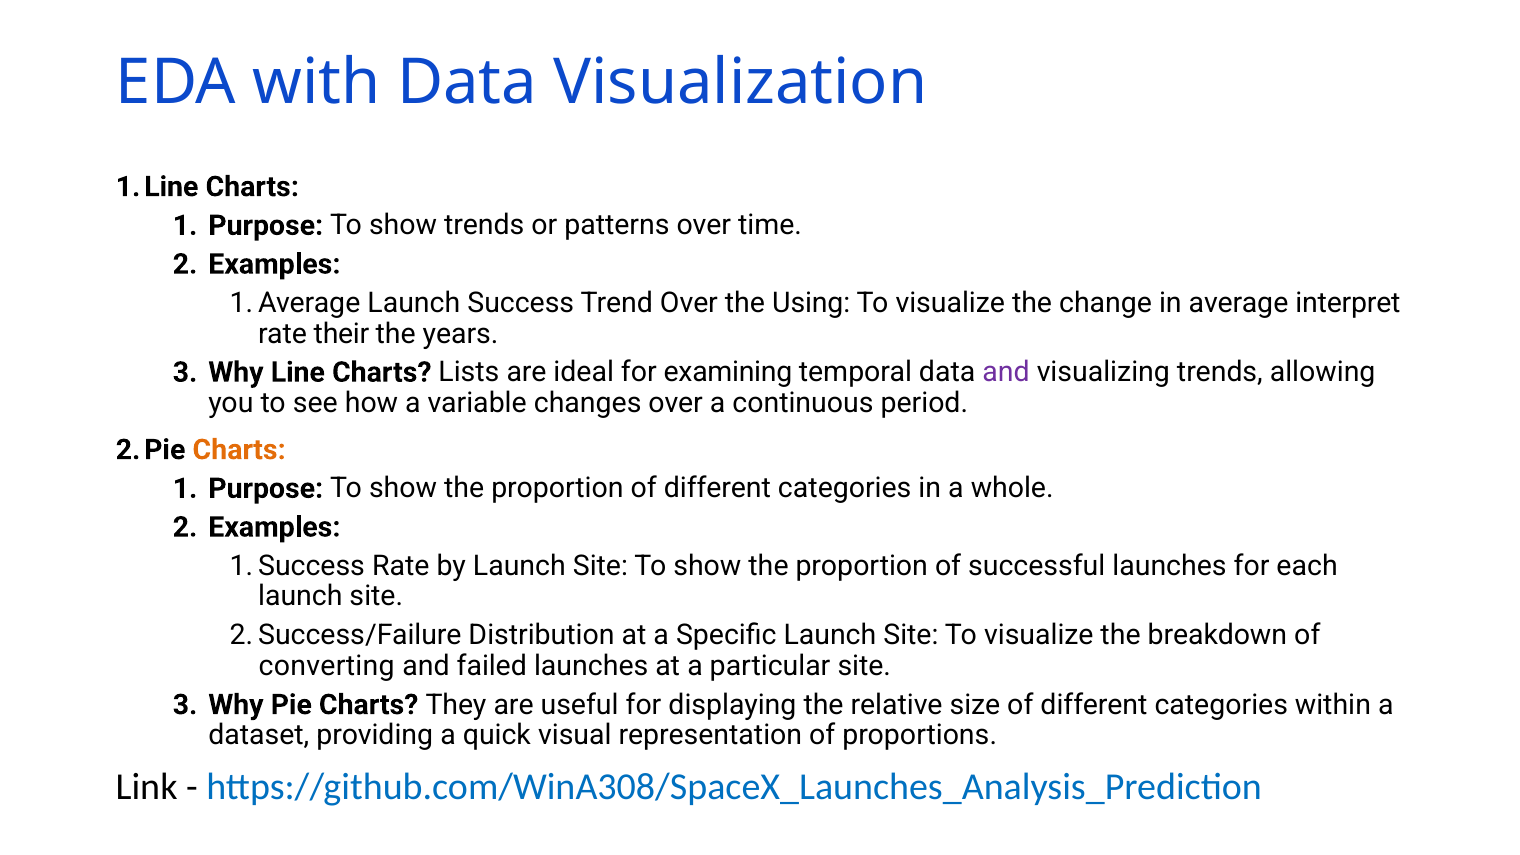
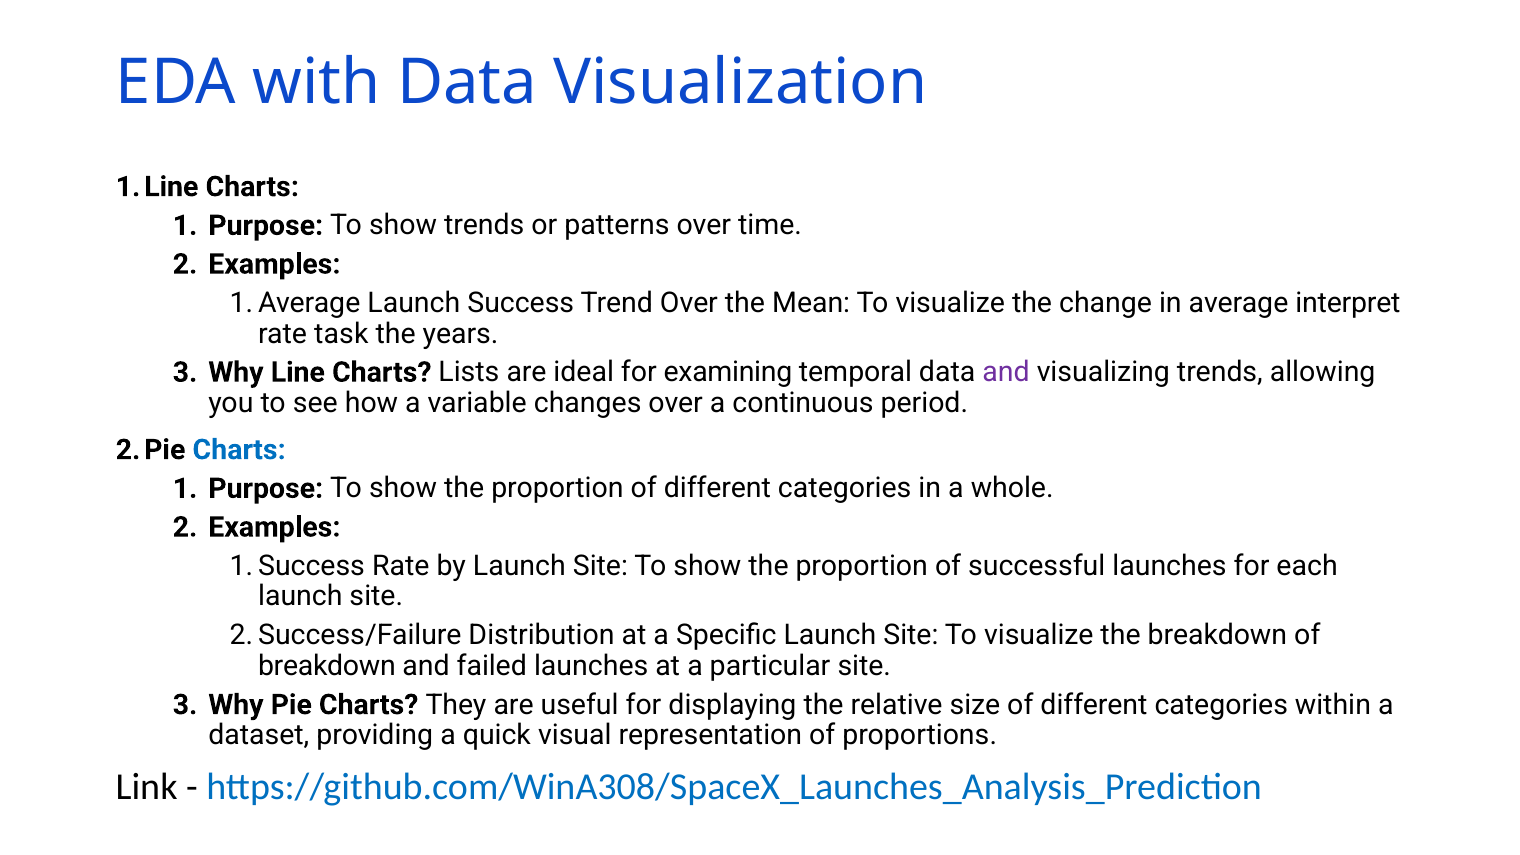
Using: Using -> Mean (811, 303)
their: their -> task (341, 334)
Charts colour: orange -> blue (239, 450)
converting: converting -> breakdown (327, 666)
